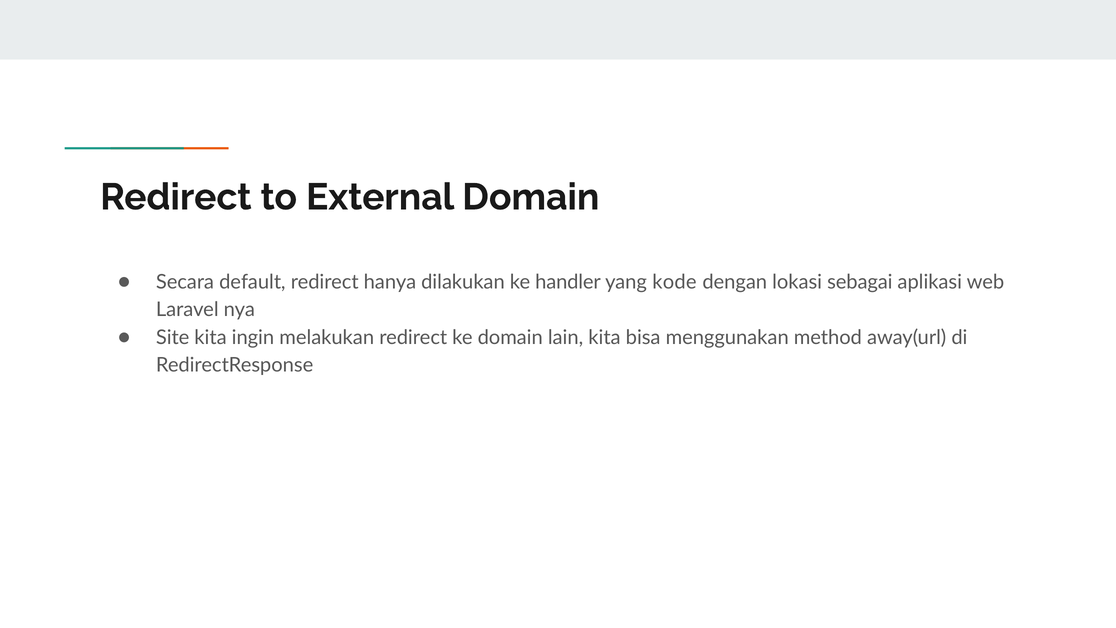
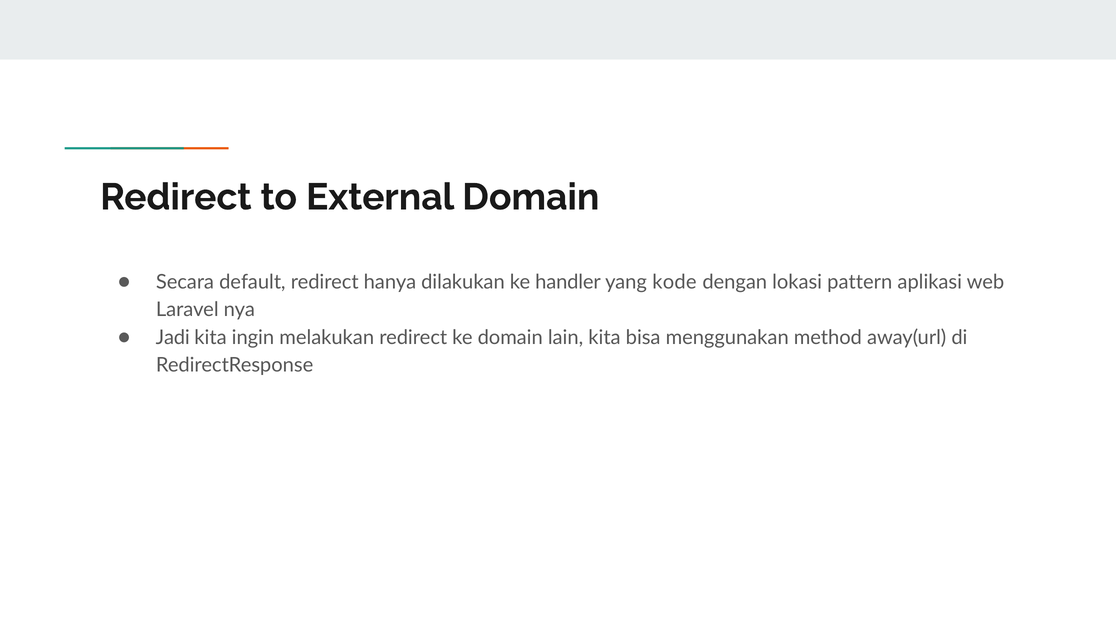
sebagai: sebagai -> pattern (860, 282)
Site: Site -> Jadi (173, 337)
